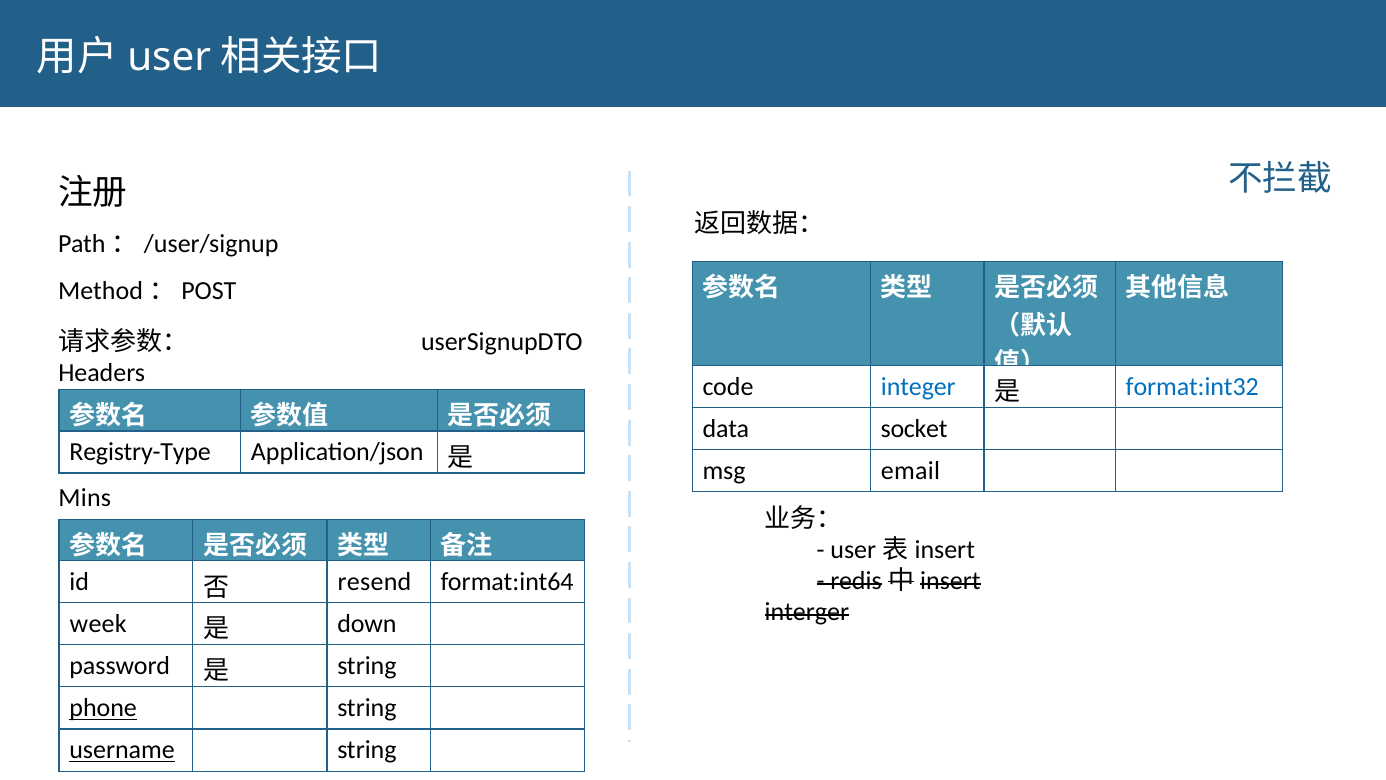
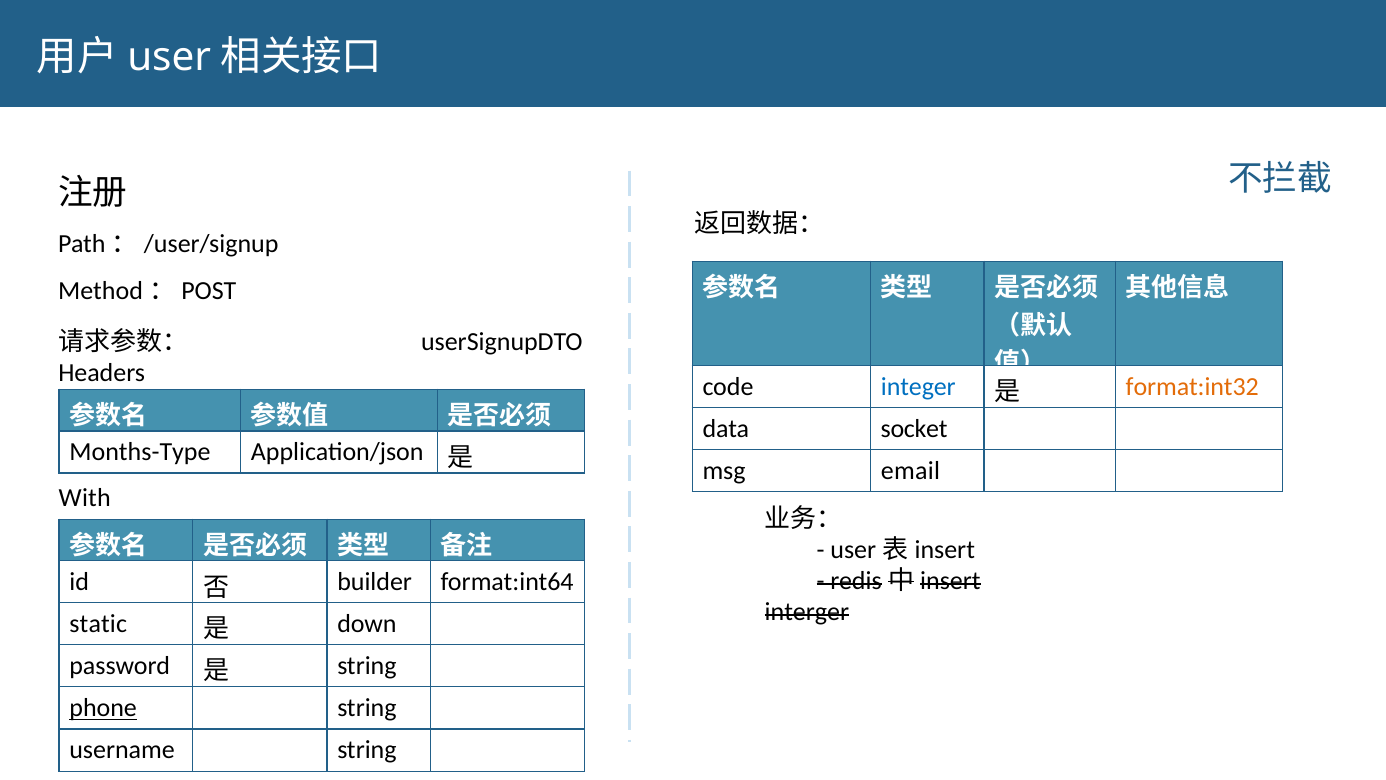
format:int32 colour: blue -> orange (1192, 386)
Registry-Type: Registry-Type -> Months-Type (140, 452)
Mins: Mins -> With (85, 498)
resend: resend -> builder (375, 582)
week: week -> static (98, 624)
username underline: present -> none (122, 750)
